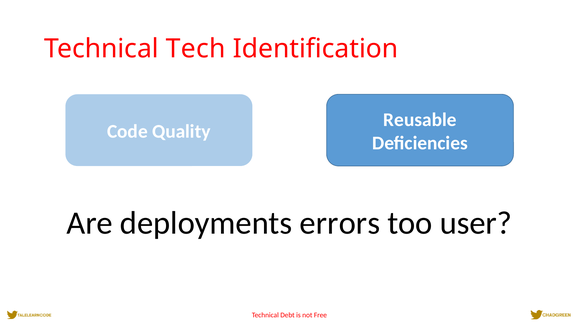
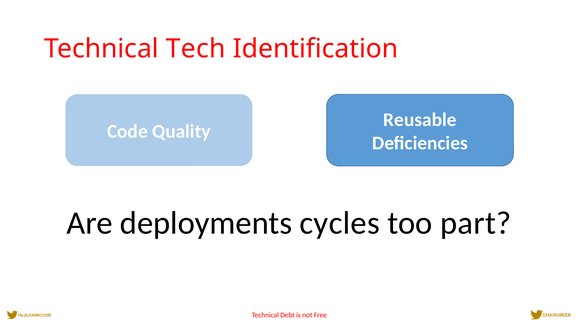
errors: errors -> cycles (340, 223)
user: user -> part (476, 223)
